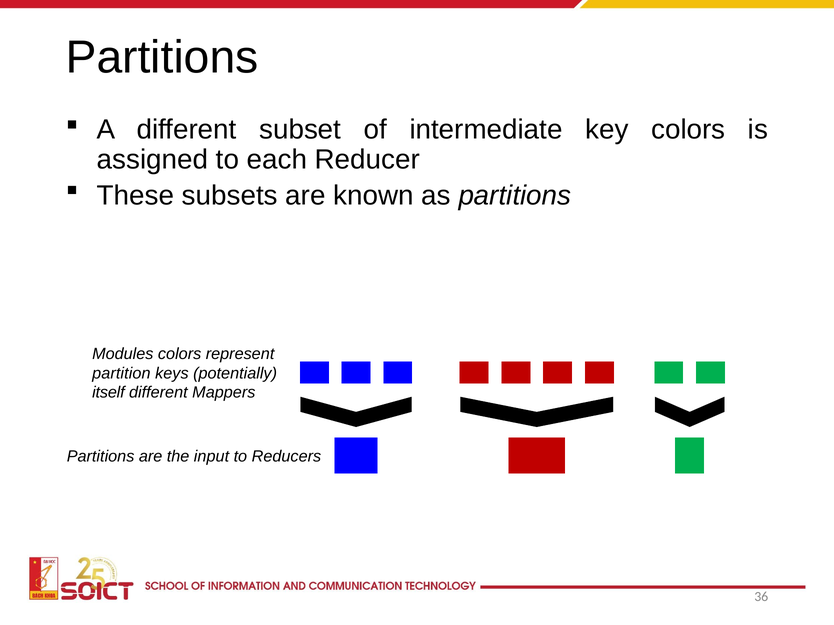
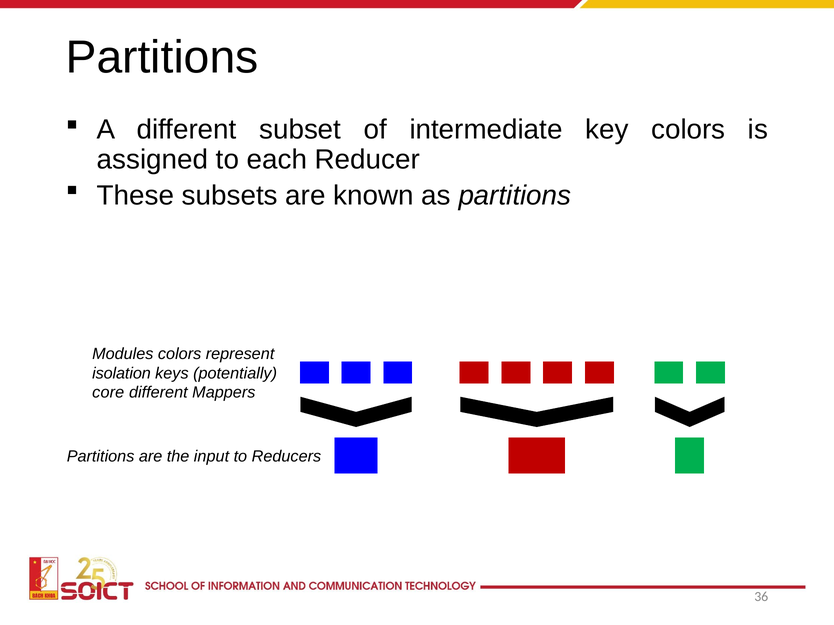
partition: partition -> isolation (121, 373)
itself: itself -> core (108, 393)
